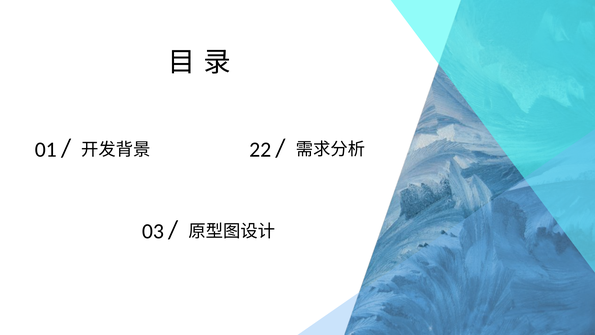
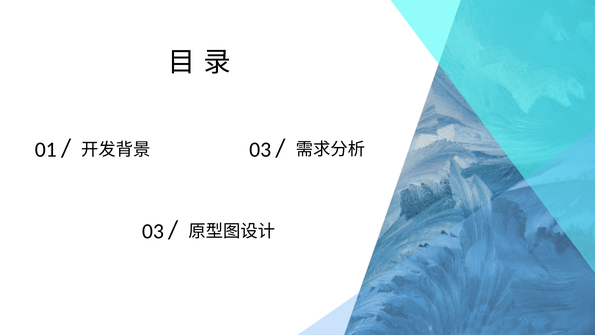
22: 22 -> 03 (260, 150)
